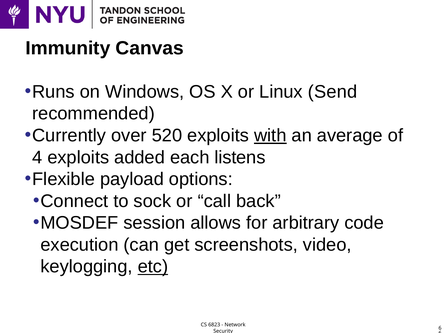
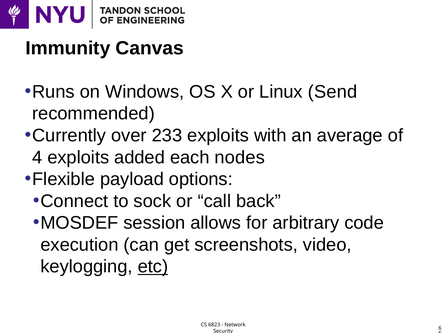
520: 520 -> 233 (167, 136)
with underline: present -> none (270, 136)
listens: listens -> nodes (240, 158)
